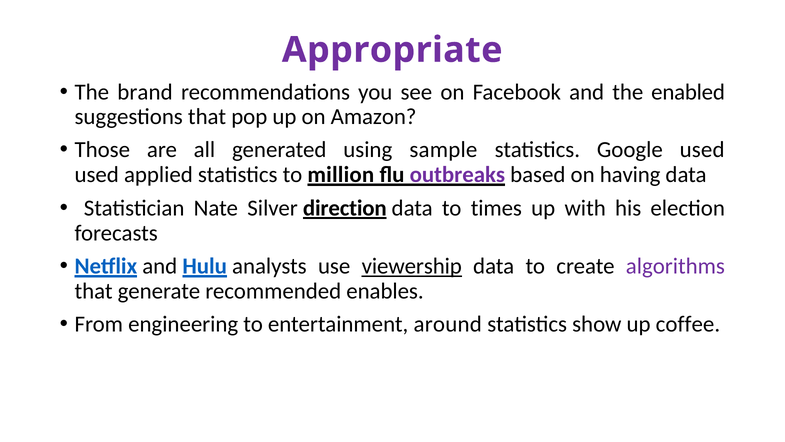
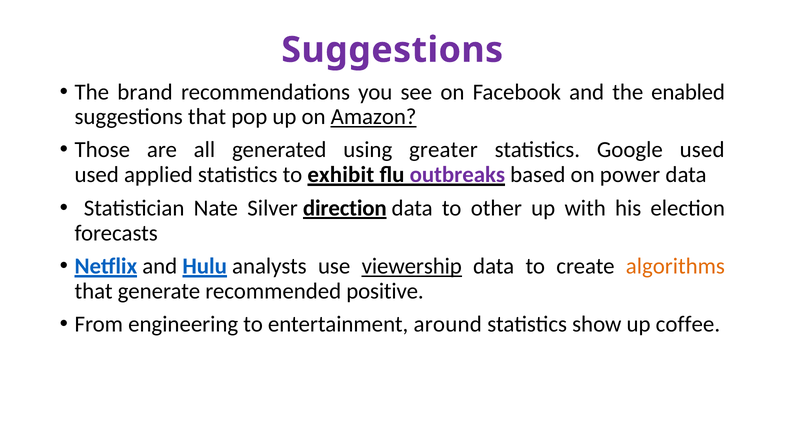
Appropriate: Appropriate -> Suggestions (392, 50)
Amazon underline: none -> present (374, 117)
sample: sample -> greater (443, 150)
million: million -> exhibit (341, 175)
having: having -> power (630, 175)
times: times -> other (496, 208)
algorithms colour: purple -> orange (675, 266)
enables: enables -> positive (385, 291)
